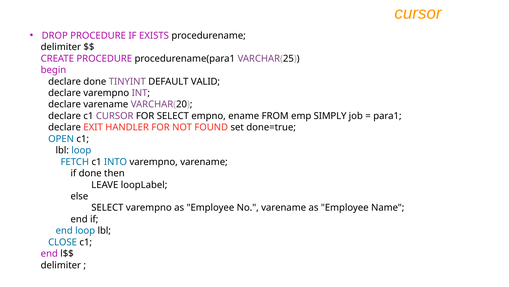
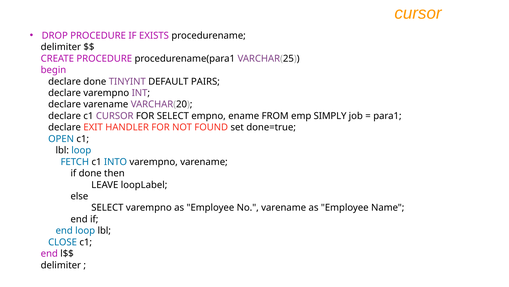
VALID: VALID -> PAIRS (205, 81)
